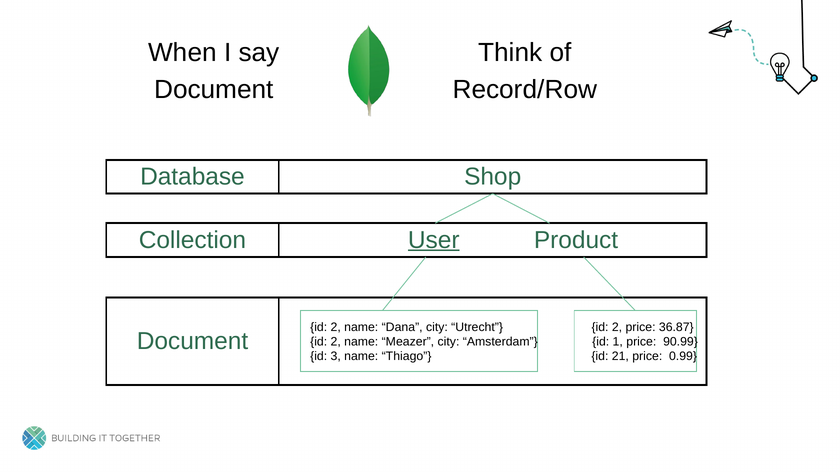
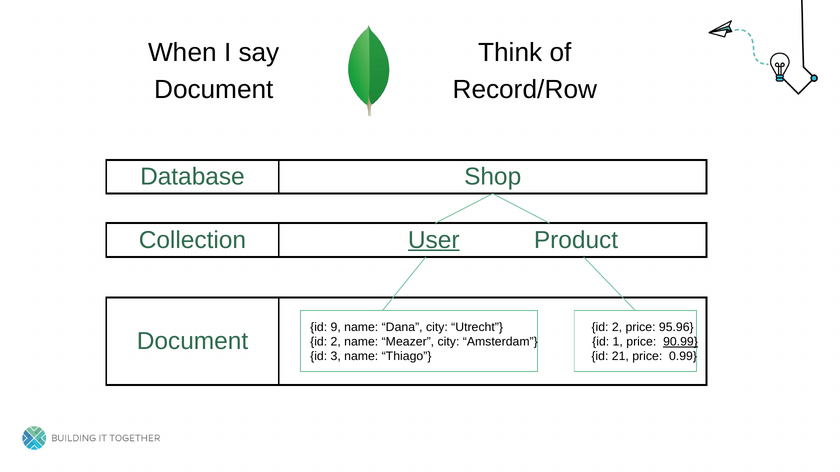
2: 2 -> 9 (336, 327)
36.87: 36.87 -> 95.96 (676, 327)
90.99 underline: none -> present (680, 342)
